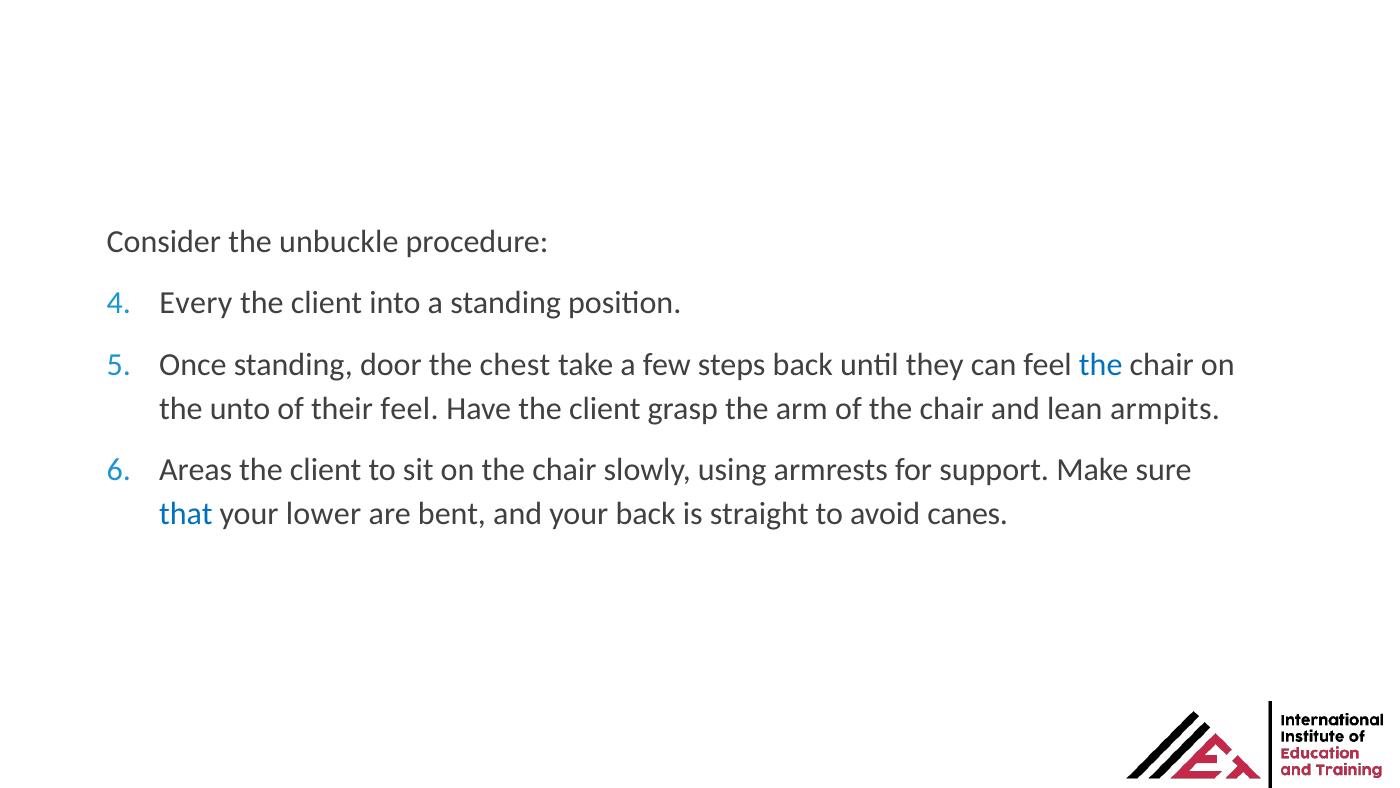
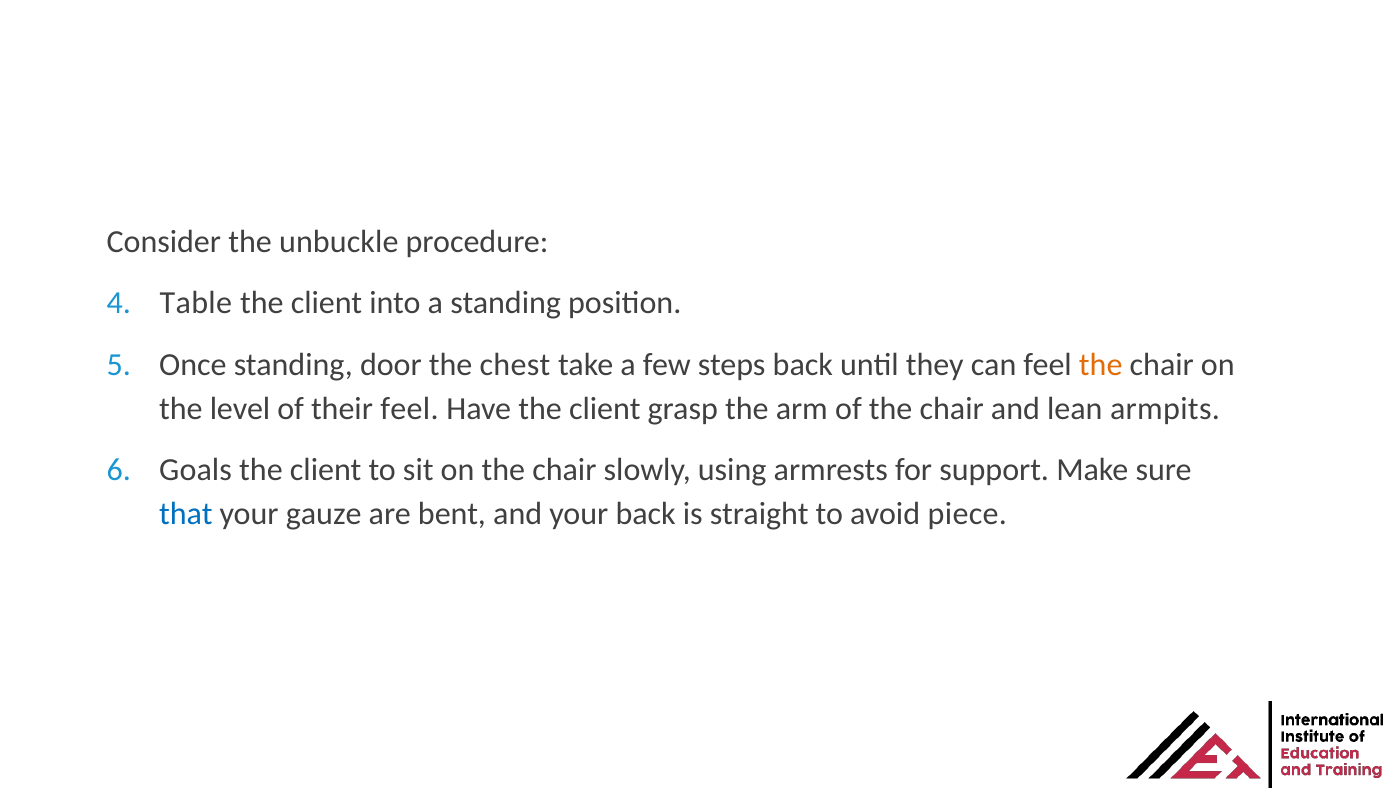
Every: Every -> Table (196, 303)
the colour: blue -> orange (1101, 364)
unto: unto -> level (240, 408)
Areas: Areas -> Goals (196, 470)
lower: lower -> gauze (324, 513)
canes: canes -> piece (967, 513)
